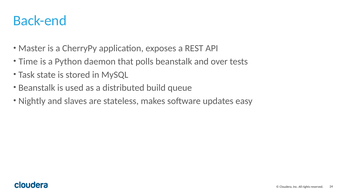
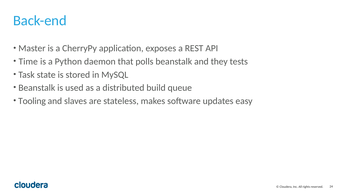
over: over -> they (219, 62)
Nightly: Nightly -> Tooling (32, 101)
